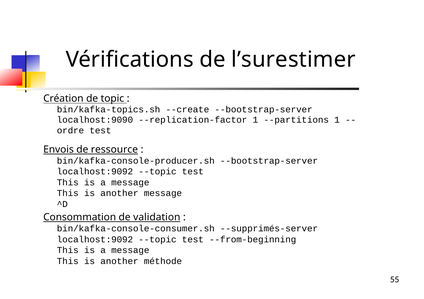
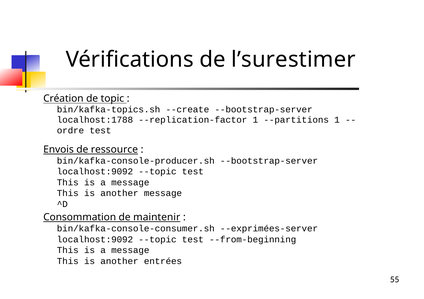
localhost:9090: localhost:9090 -> localhost:1788 (95, 120)
validation: validation -> maintenir (157, 218)
--supprimés-server: --supprimés-server -> --exprimées-server (269, 229)
méthode: méthode -> entrées (163, 262)
